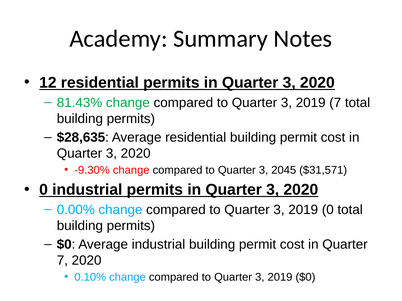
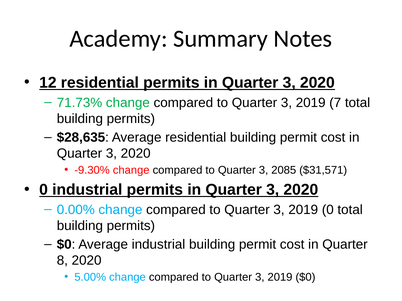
81.43%: 81.43% -> 71.73% (79, 103)
2045: 2045 -> 2085 (284, 171)
7: 7 -> 8 (62, 261)
0.10%: 0.10% -> 5.00% (90, 278)
